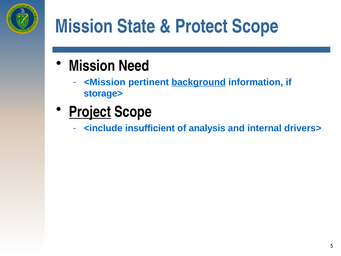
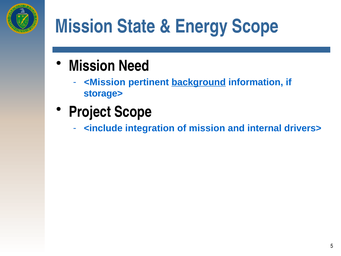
Protect: Protect -> Energy (201, 26)
Project underline: present -> none (90, 112)
insufficient: insufficient -> integration (150, 128)
of analysis: analysis -> mission (207, 128)
